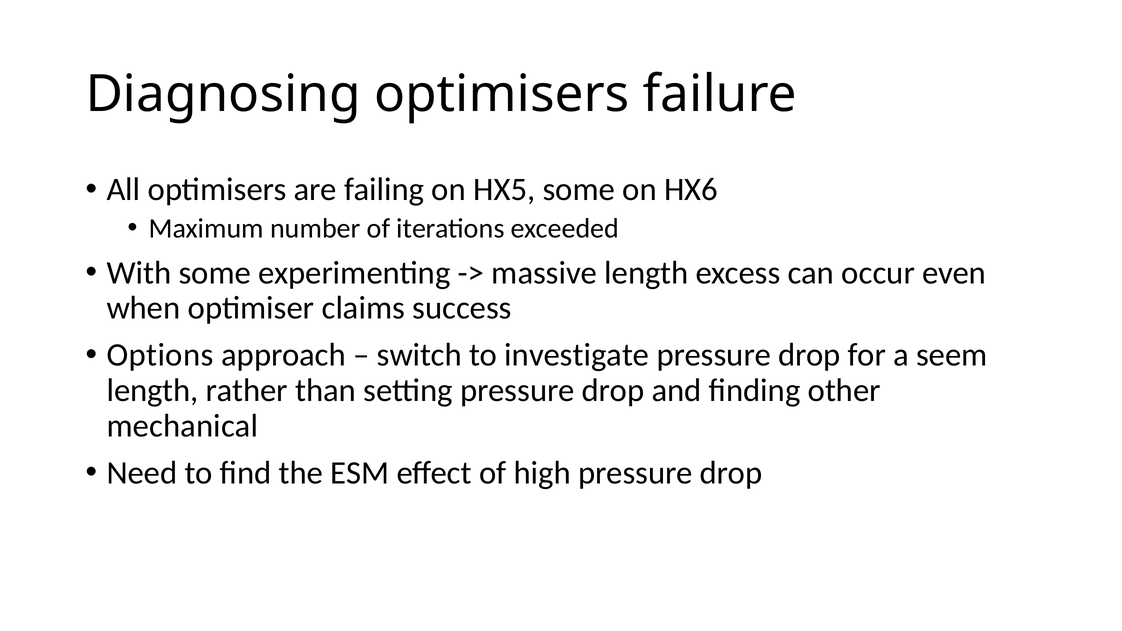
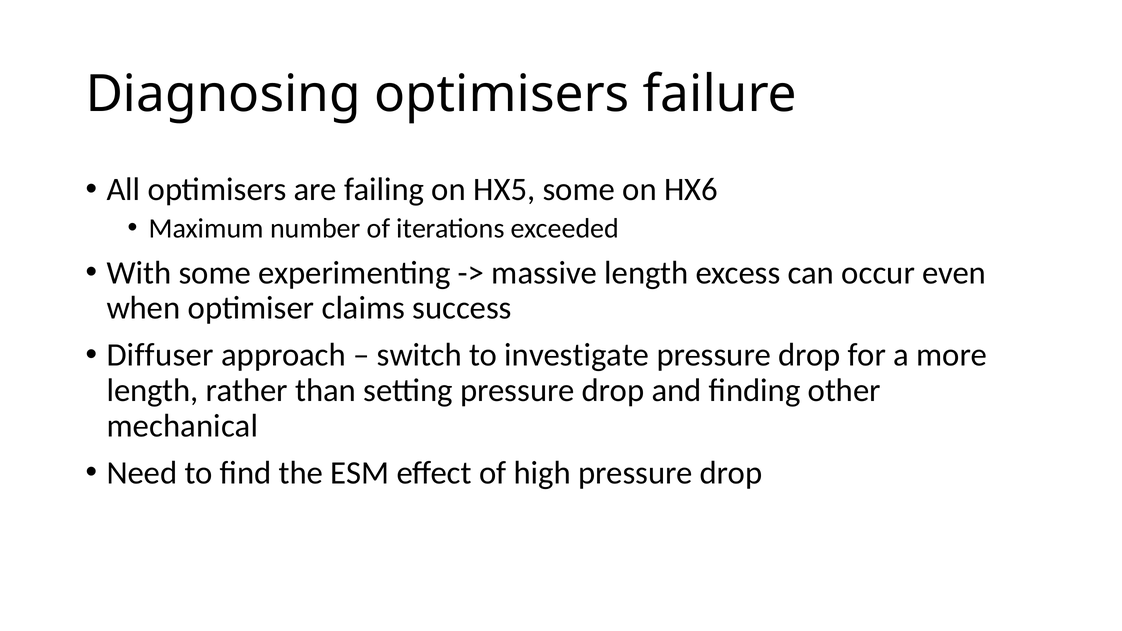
Options: Options -> Diffuser (160, 355)
seem: seem -> more (952, 355)
